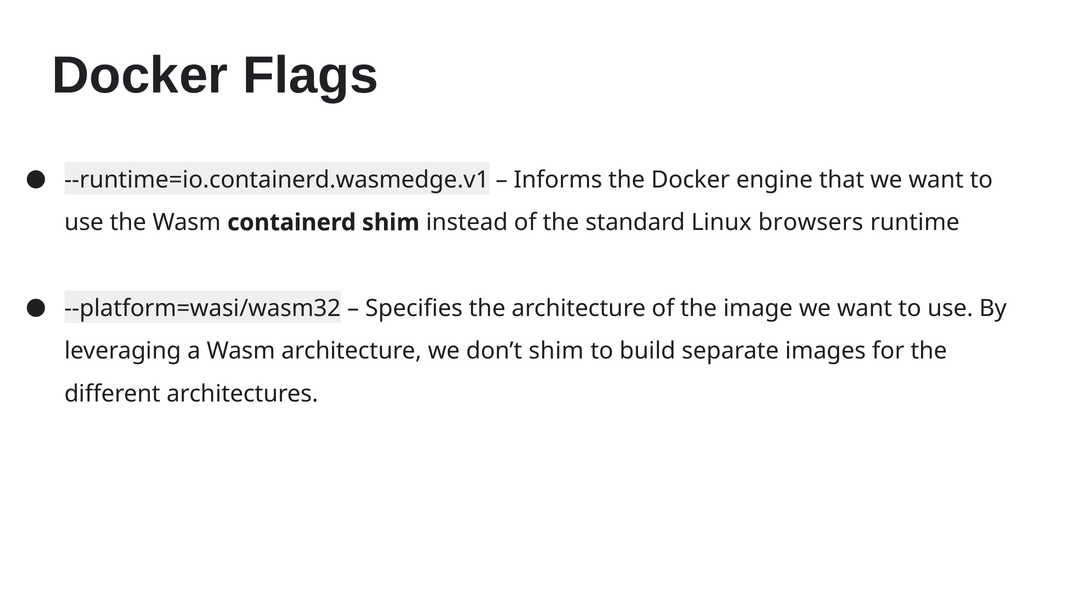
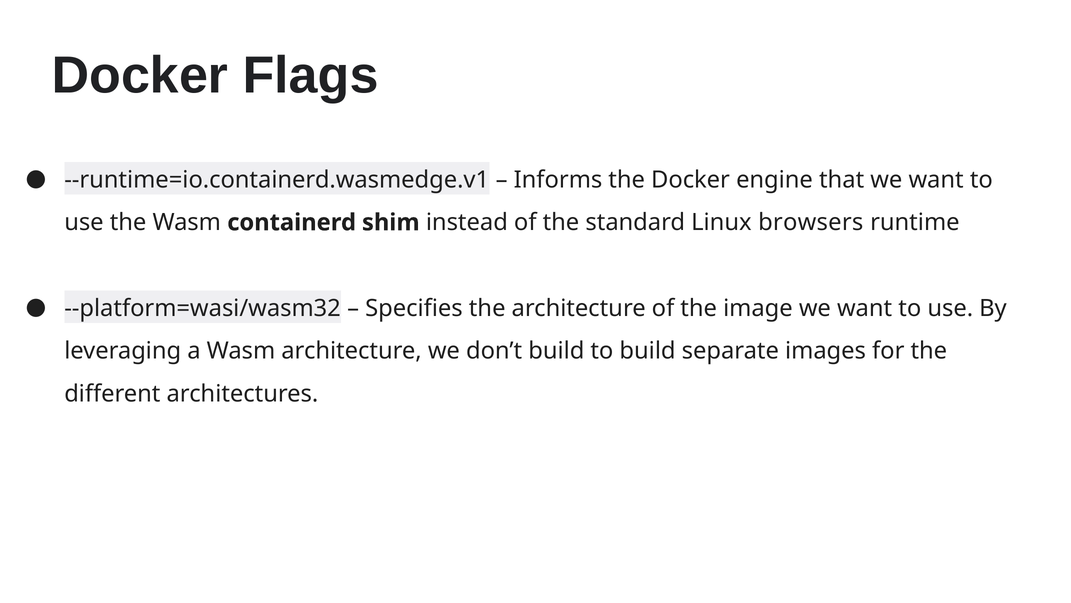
don’t shim: shim -> build (556, 351)
